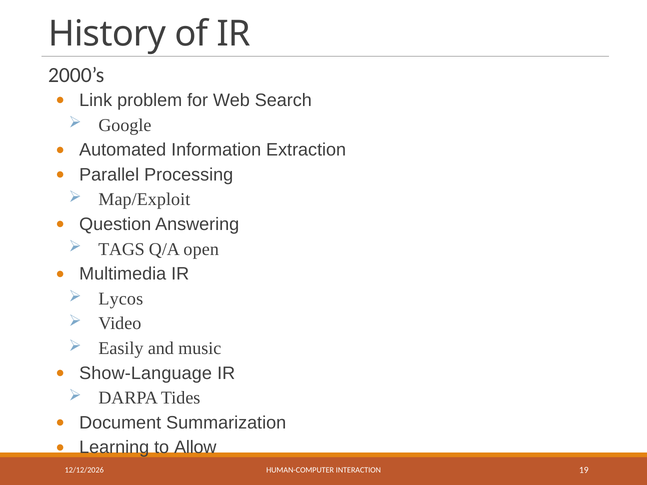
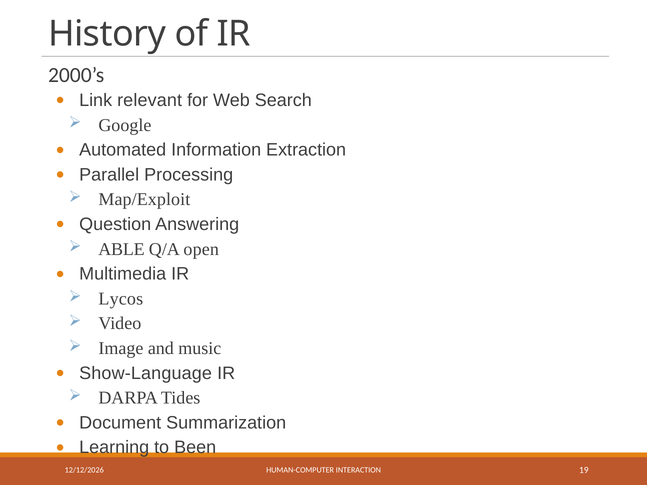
problem: problem -> relevant (150, 100)
TAGS: TAGS -> ABLE (121, 249)
Easily: Easily -> Image (121, 348)
Allow: Allow -> Been (195, 448)
